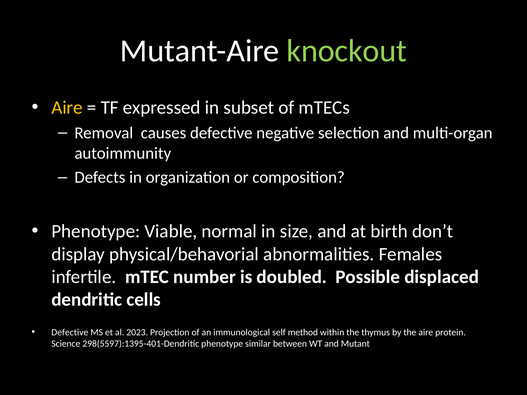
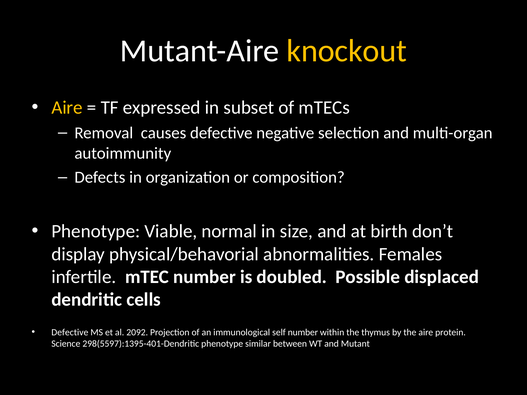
knockout colour: light green -> yellow (347, 51)
2023: 2023 -> 2092 (137, 332)
self method: method -> number (303, 332)
